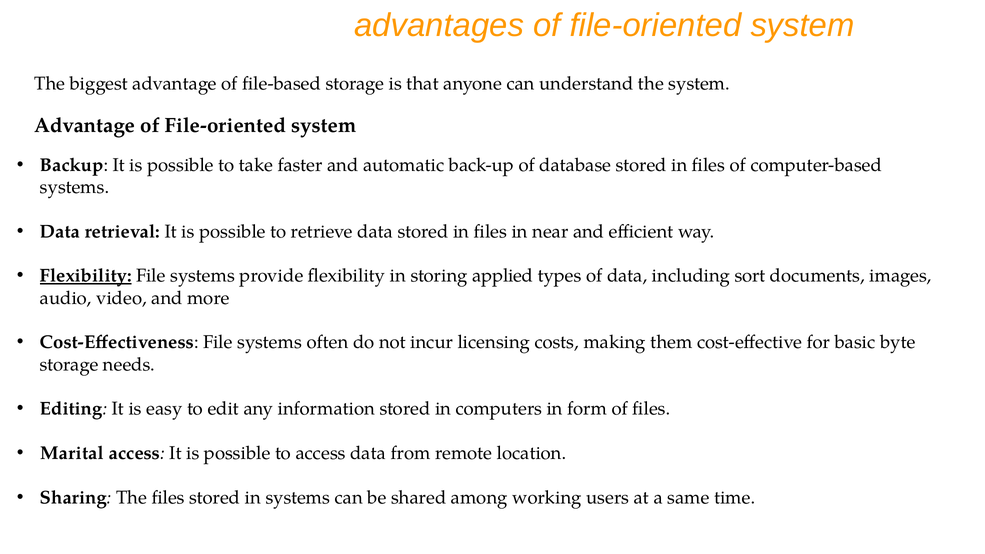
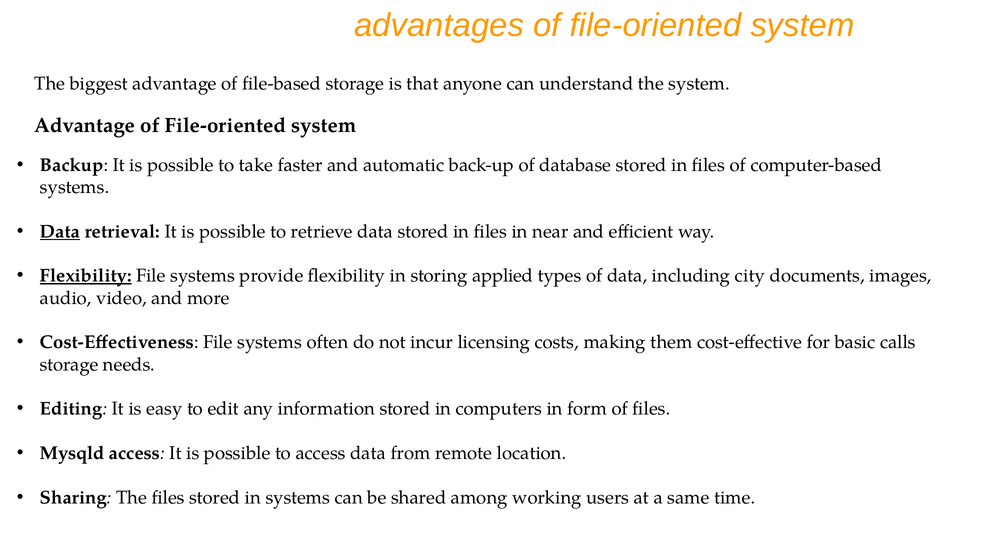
Data underline: none -> present (60, 232)
sort: sort -> city (750, 276)
byte: byte -> calls (898, 342)
Marital: Marital -> Mysqld (72, 453)
